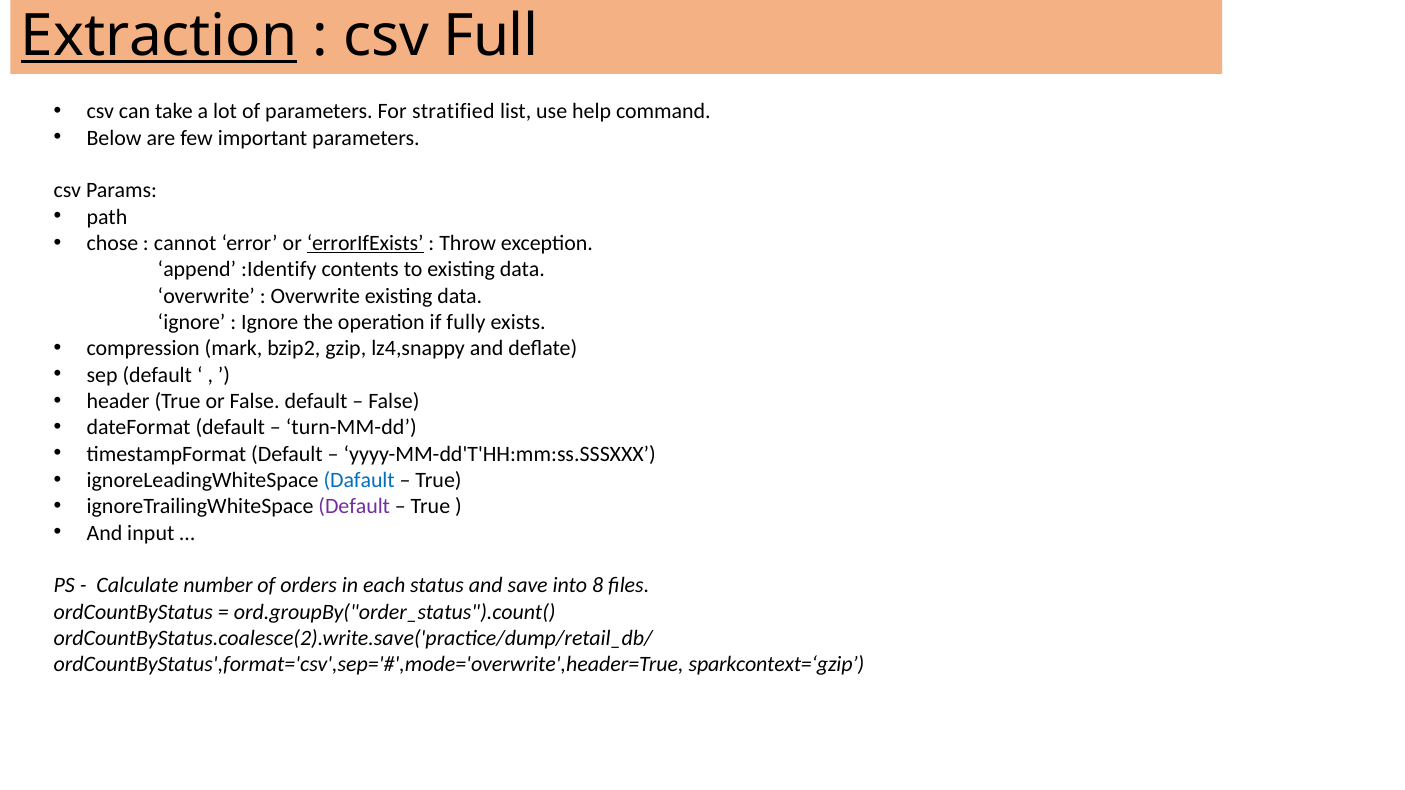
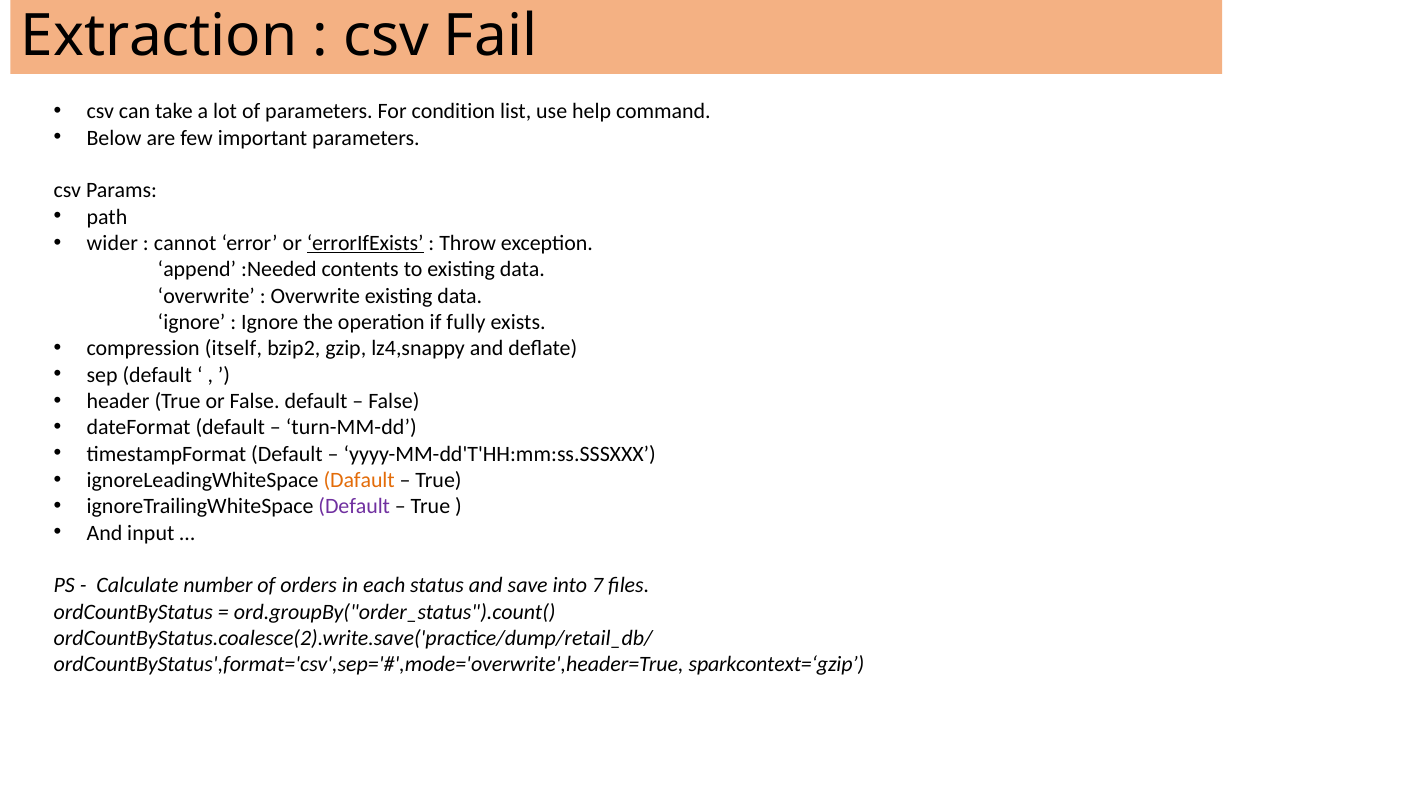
Extraction underline: present -> none (159, 37)
Full: Full -> Fail (491, 37)
stratified: stratified -> condition (453, 111)
chose: chose -> wider (112, 243)
:Identify: :Identify -> :Needed (279, 270)
mark: mark -> itself (233, 349)
Dafault colour: blue -> orange (359, 480)
8: 8 -> 7 (598, 586)
